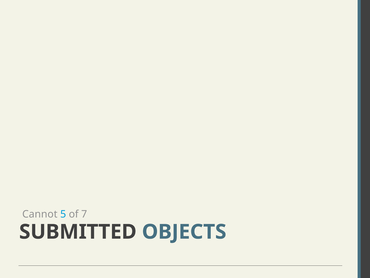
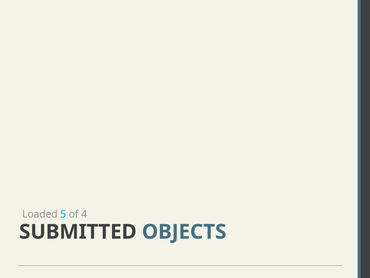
Cannot: Cannot -> Loaded (40, 214)
7: 7 -> 4 (84, 214)
